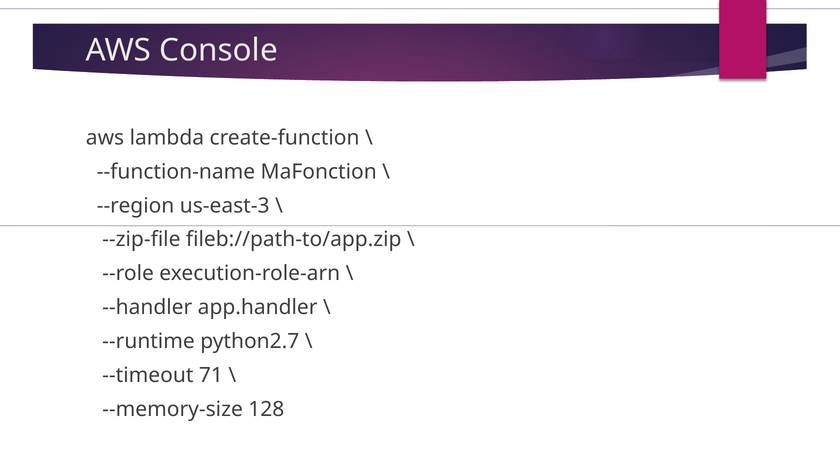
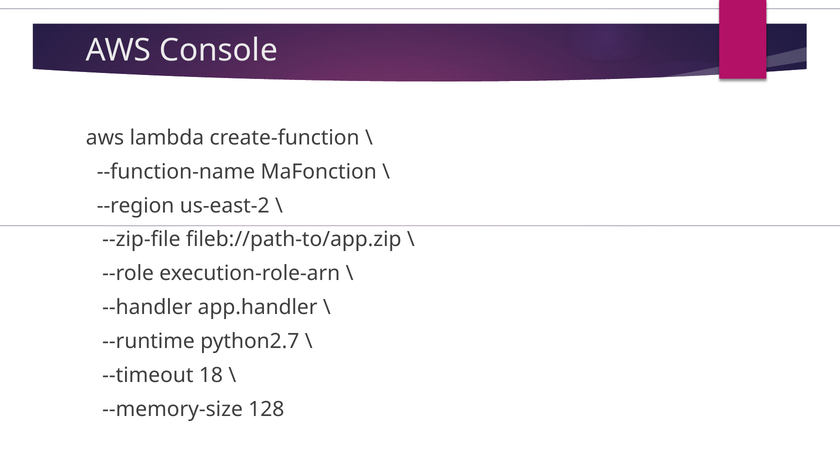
us-east-3: us-east-3 -> us-east-2 (225, 206)
71: 71 -> 18 (211, 376)
